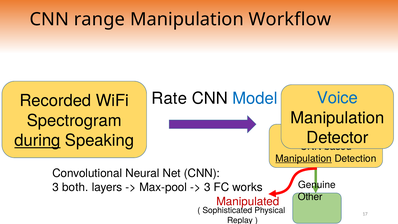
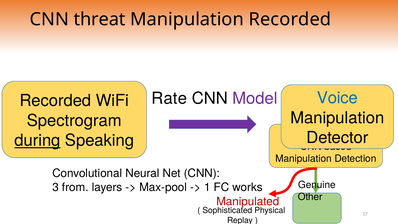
range: range -> threat (100, 19)
Manipulation Workflow: Workflow -> Recorded (290, 19)
Model colour: blue -> purple (255, 98)
Manipulation underline: present -> none (304, 158)
both: both -> from (75, 187)
3: 3 -> 1 (207, 187)
